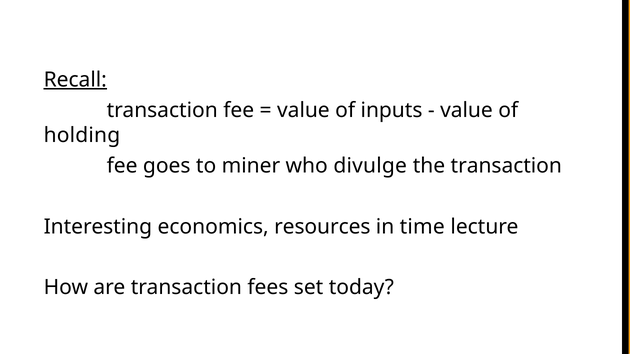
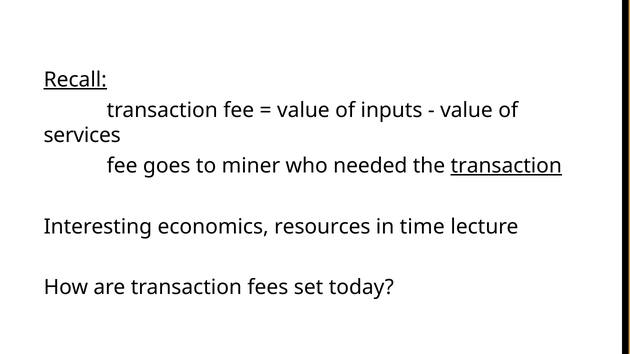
holding: holding -> services (82, 136)
divulge: divulge -> needed (370, 166)
transaction underline: none -> present (506, 166)
